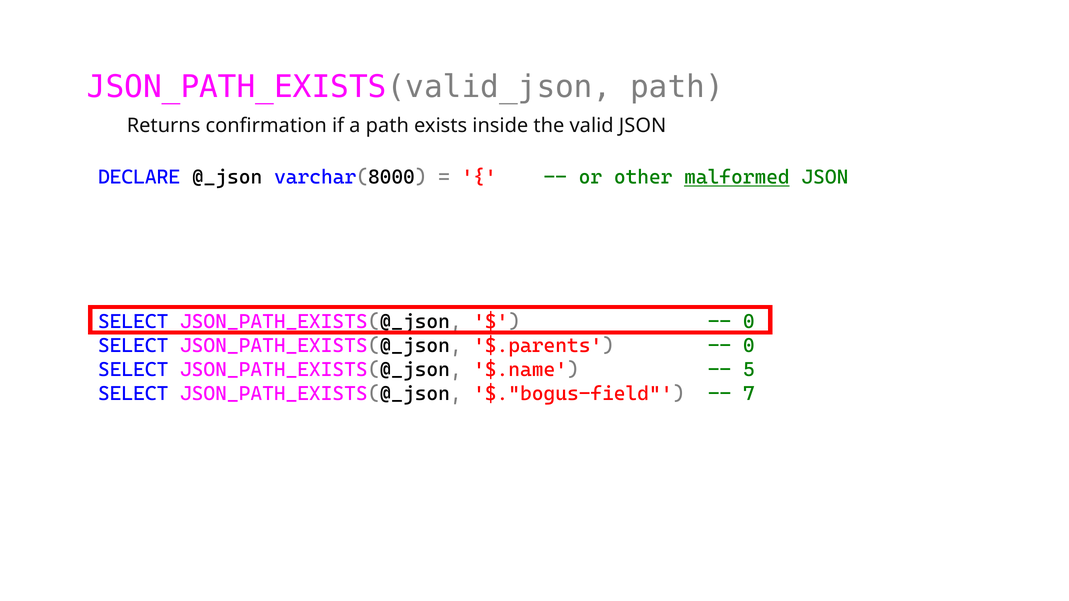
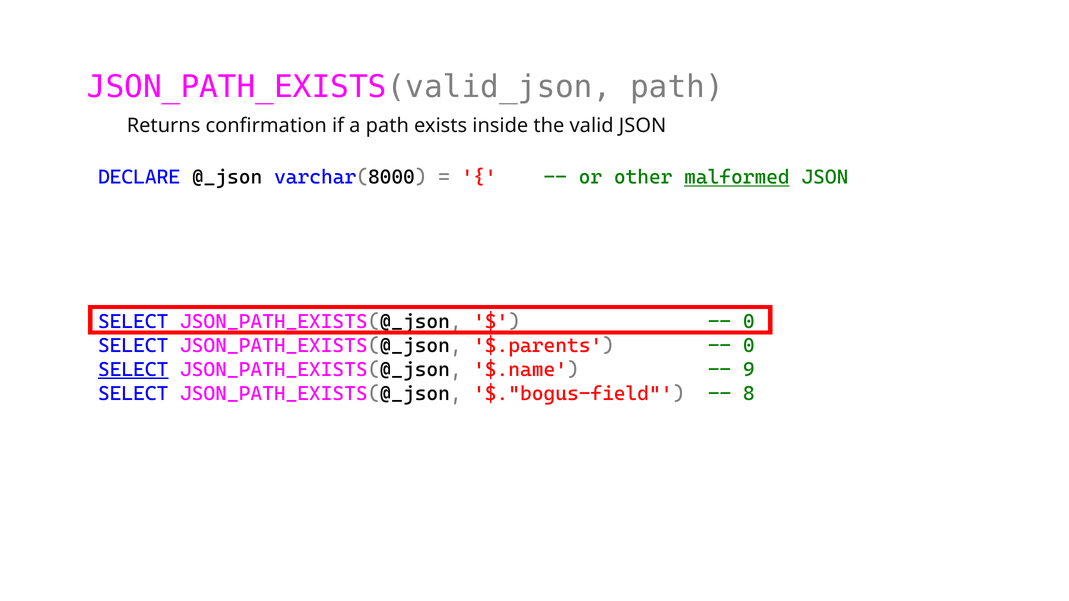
SELECT underline: none -> present (133, 370)
5: 5 -> 9 (749, 370)
7: 7 -> 8 (749, 394)
